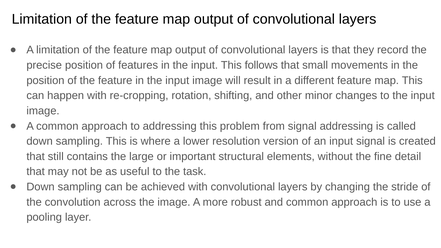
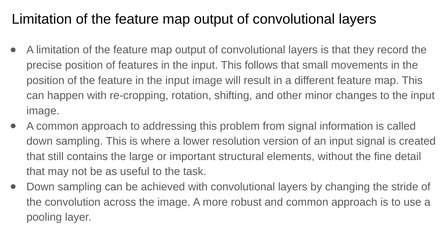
signal addressing: addressing -> information (346, 126)
